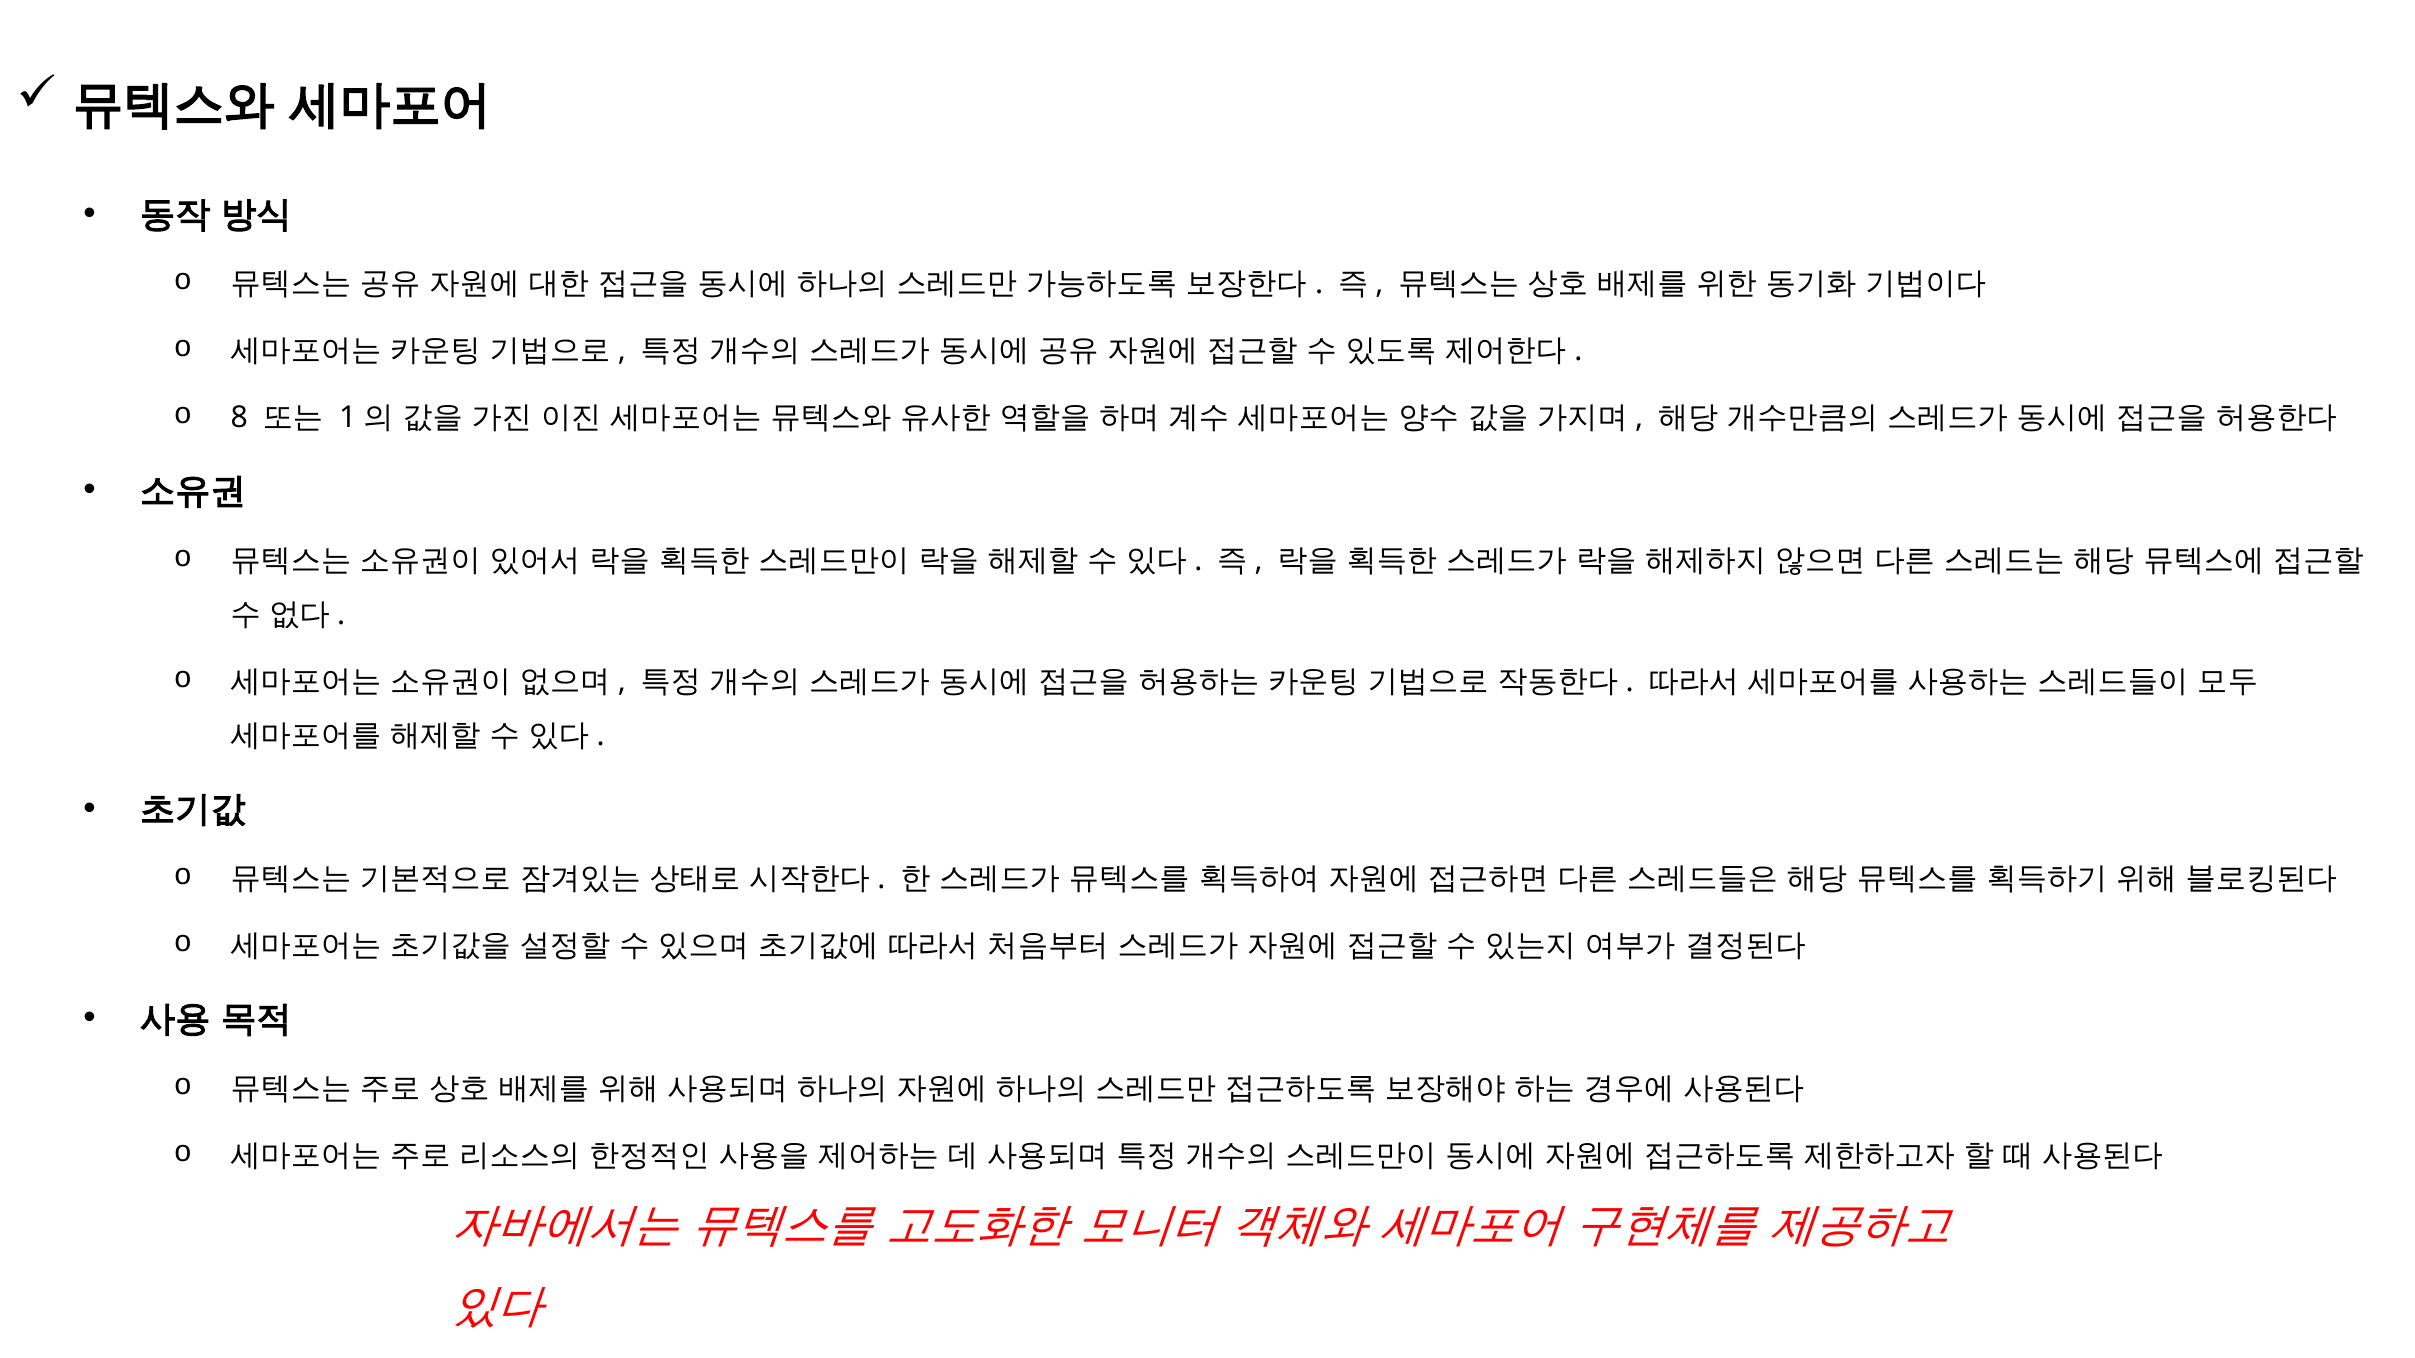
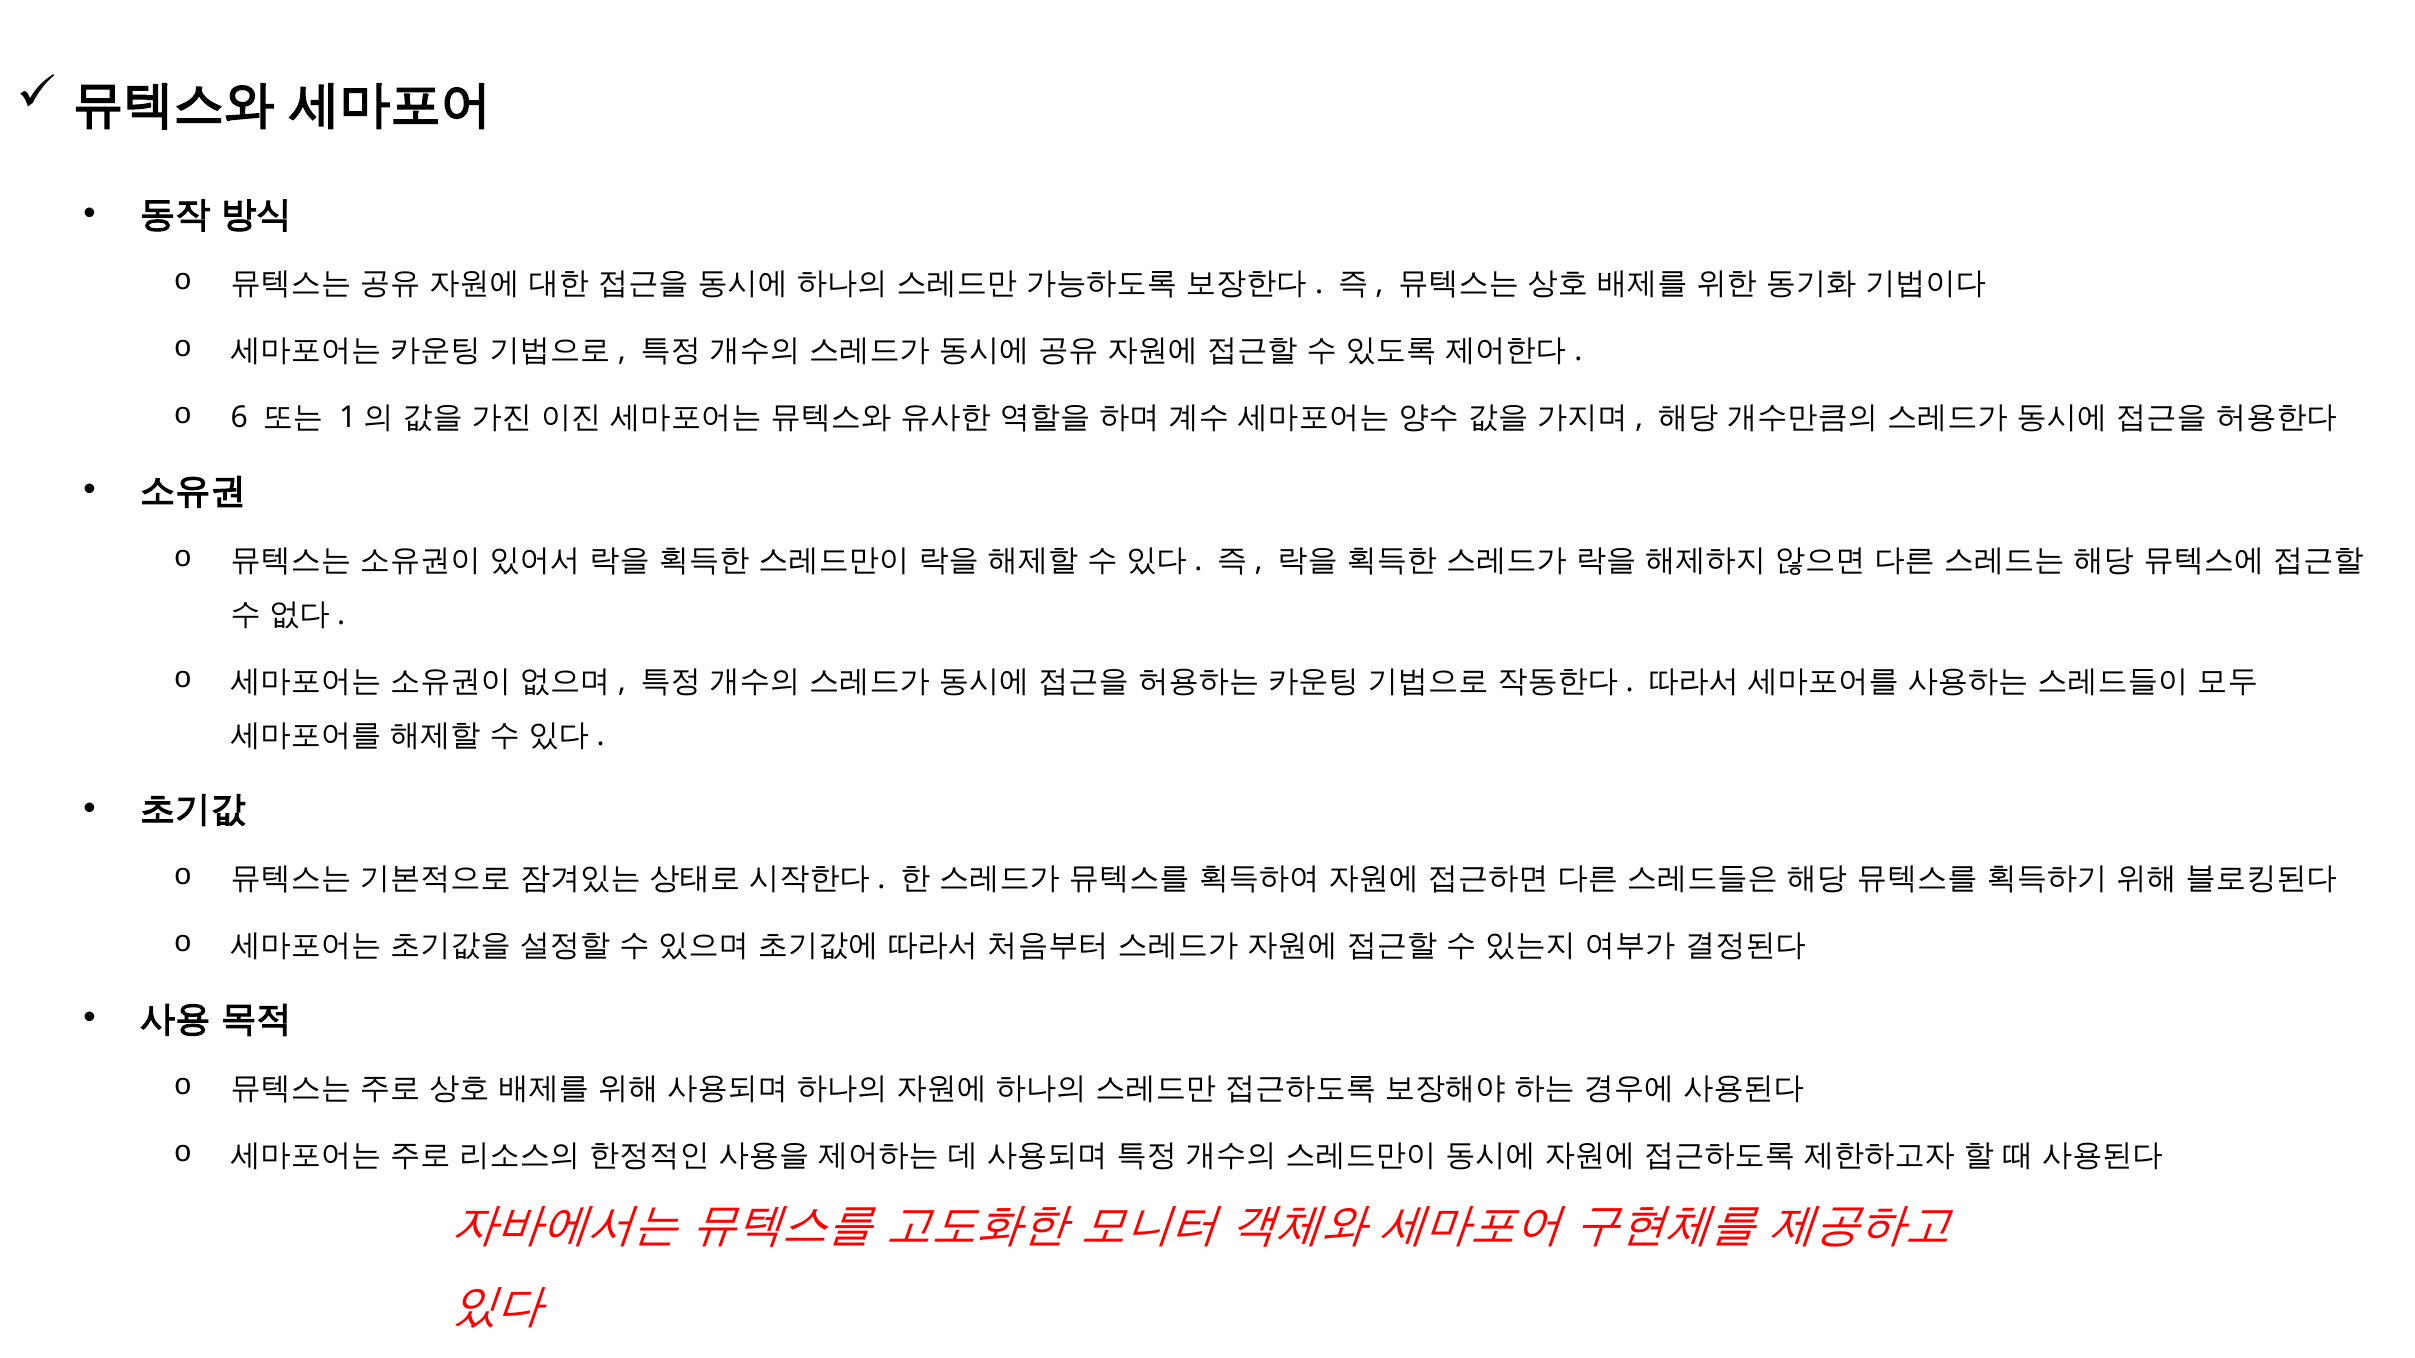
8: 8 -> 6 (239, 418)
